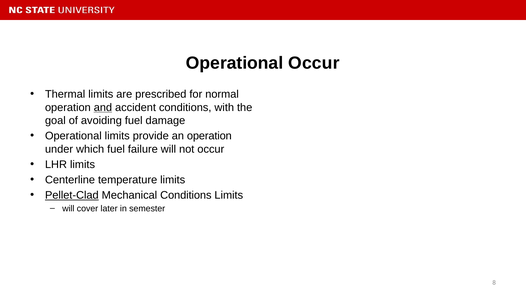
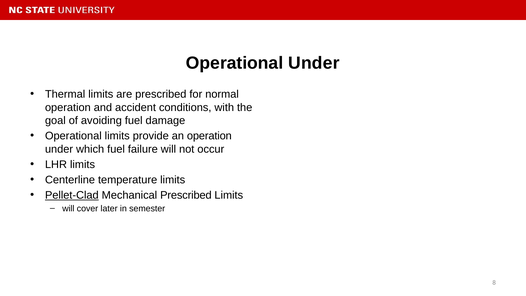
Operational Occur: Occur -> Under (314, 63)
and underline: present -> none (103, 107)
Mechanical Conditions: Conditions -> Prescribed (186, 195)
